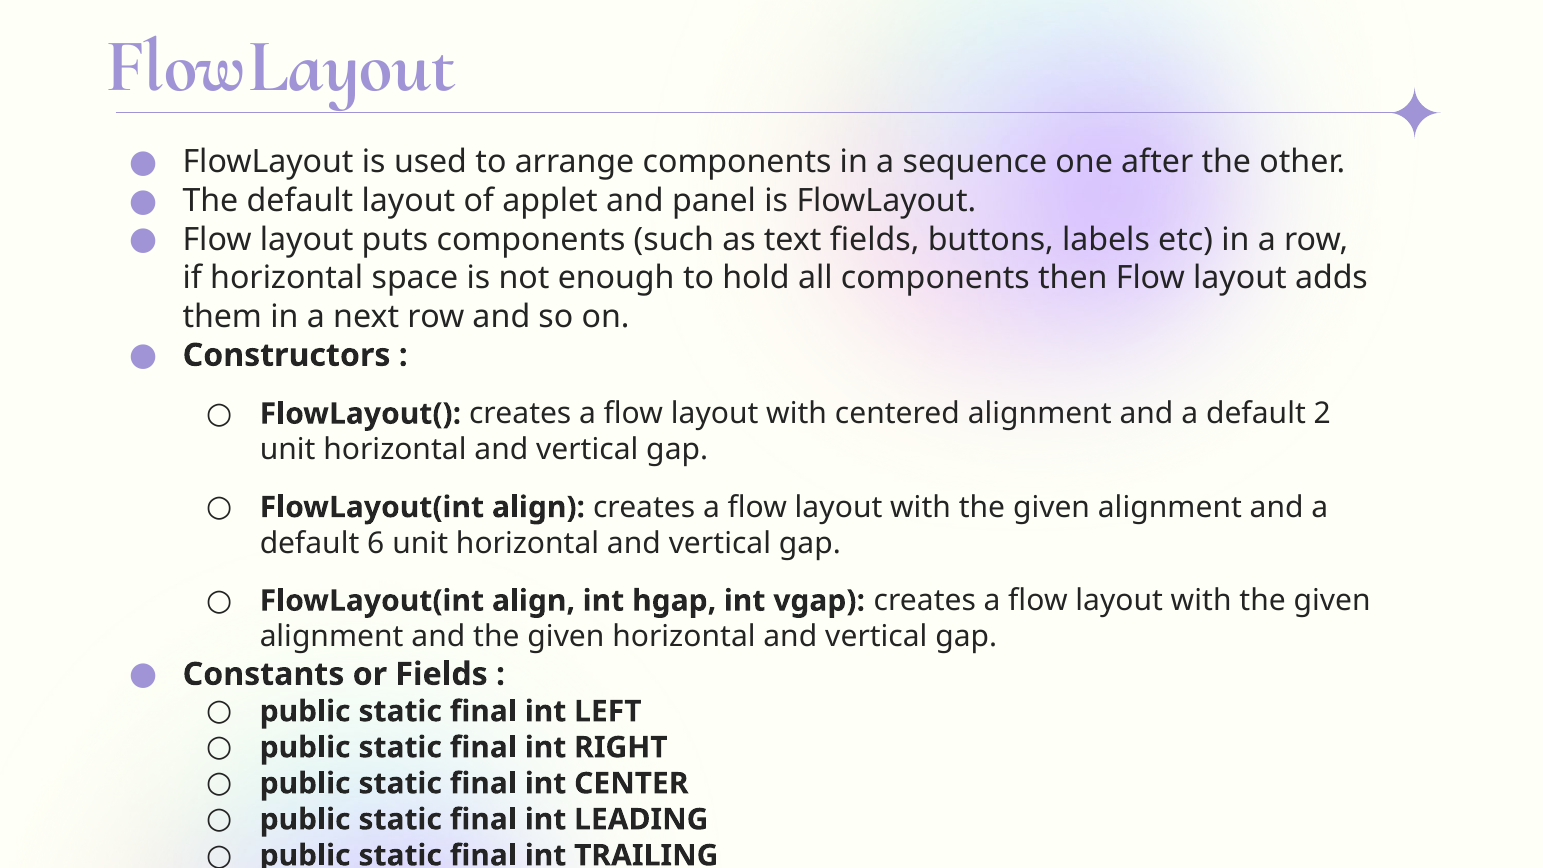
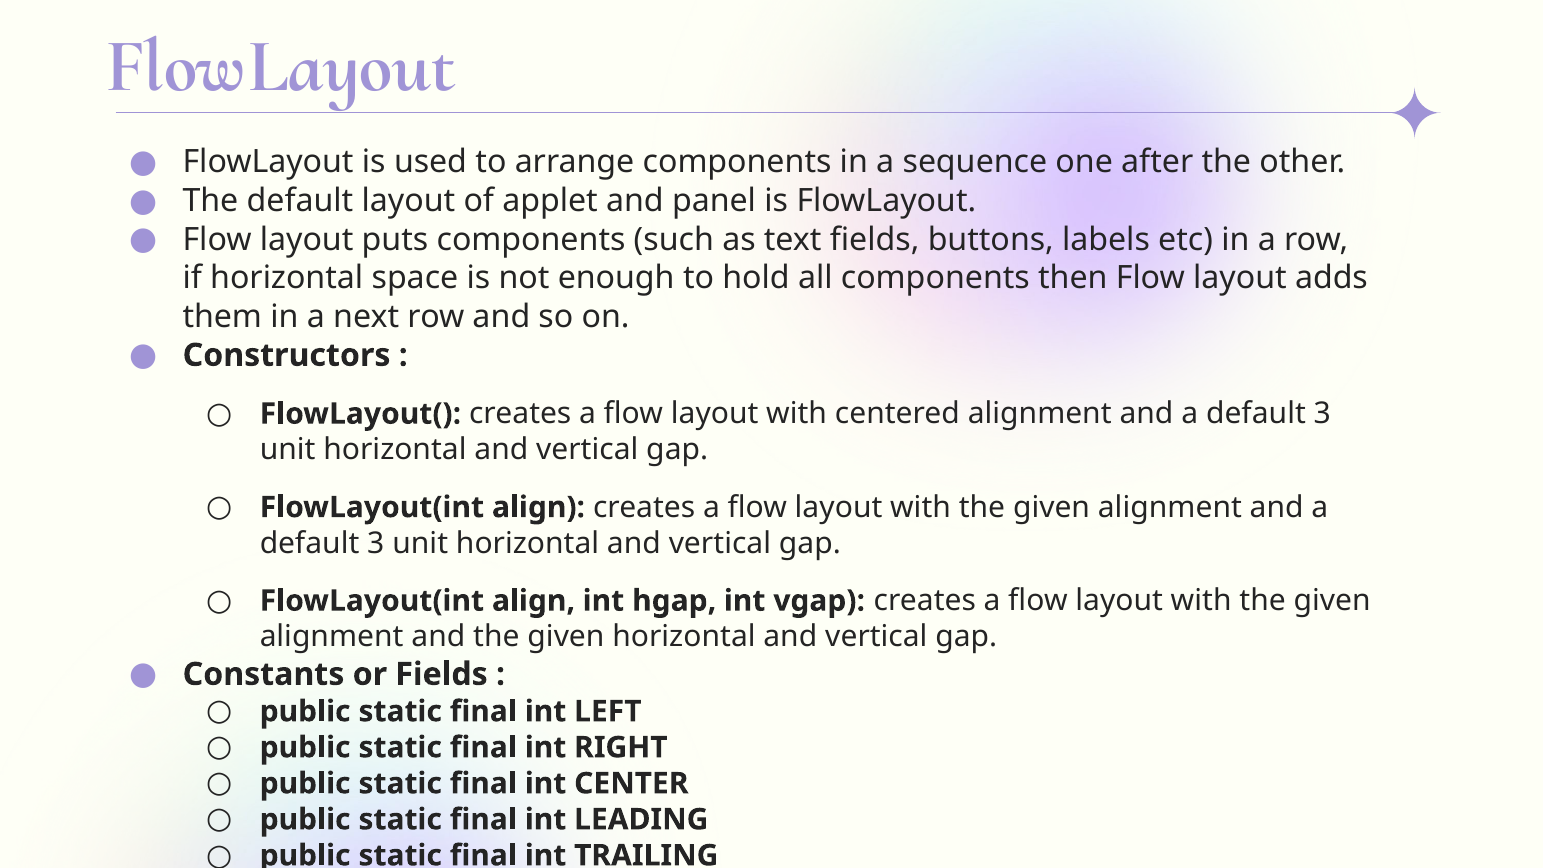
2: 2 -> 3 (1322, 414)
6: 6 -> 3 (376, 543)
